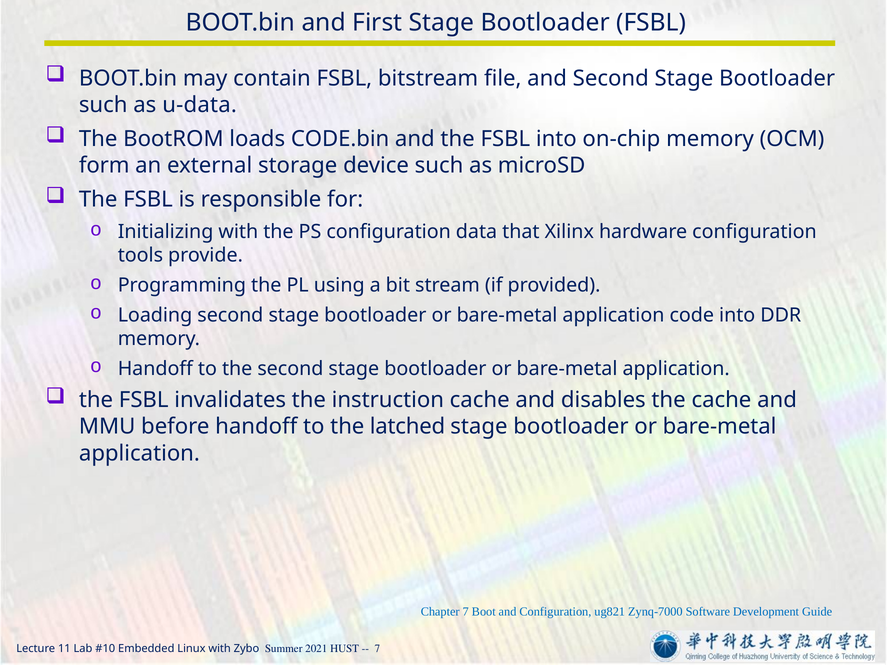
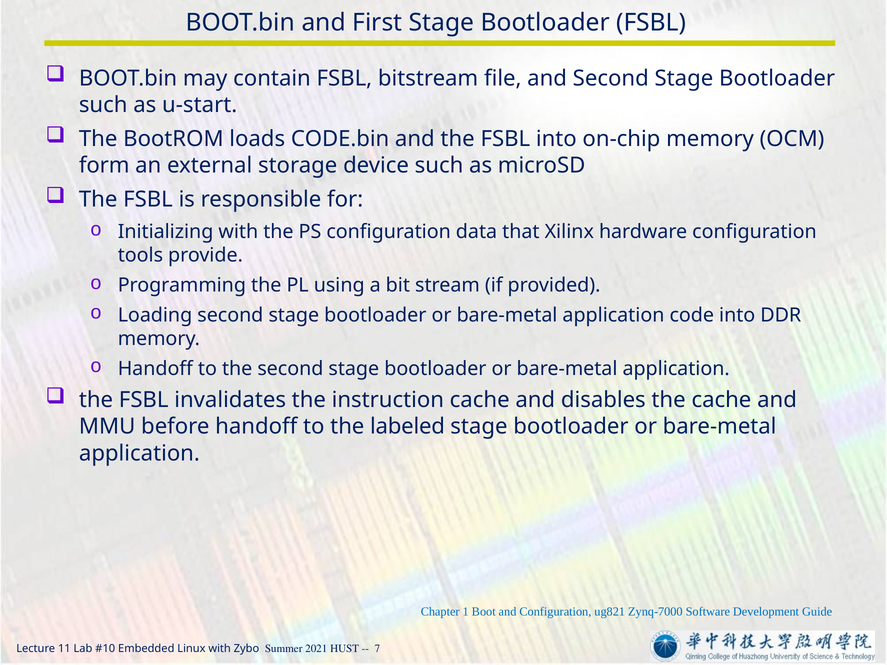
u-data: u-data -> u-start (200, 105)
latched: latched -> labeled (408, 427)
Chapter 7: 7 -> 1 (466, 612)
